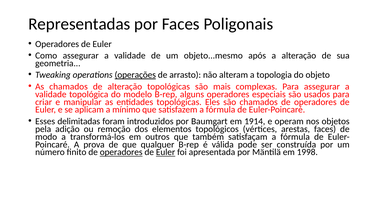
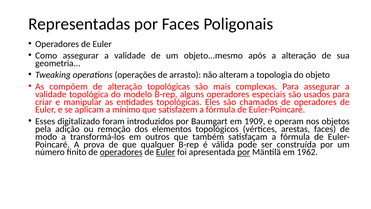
operações underline: present -> none (135, 75)
As chamados: chamados -> compõem (68, 86)
delimitadas: delimitadas -> digitalizado (79, 121)
1914: 1914 -> 1909 (255, 121)
por underline: none -> present (244, 152)
1998: 1998 -> 1962 (307, 152)
